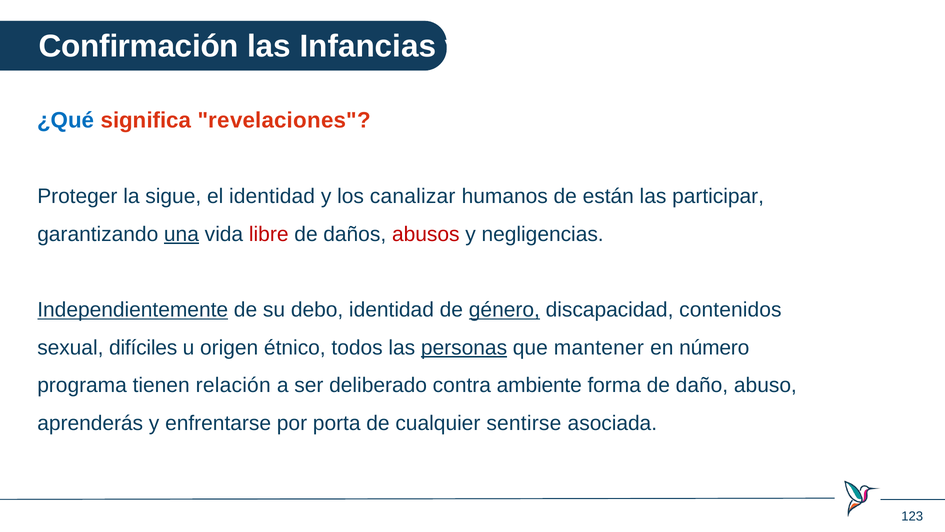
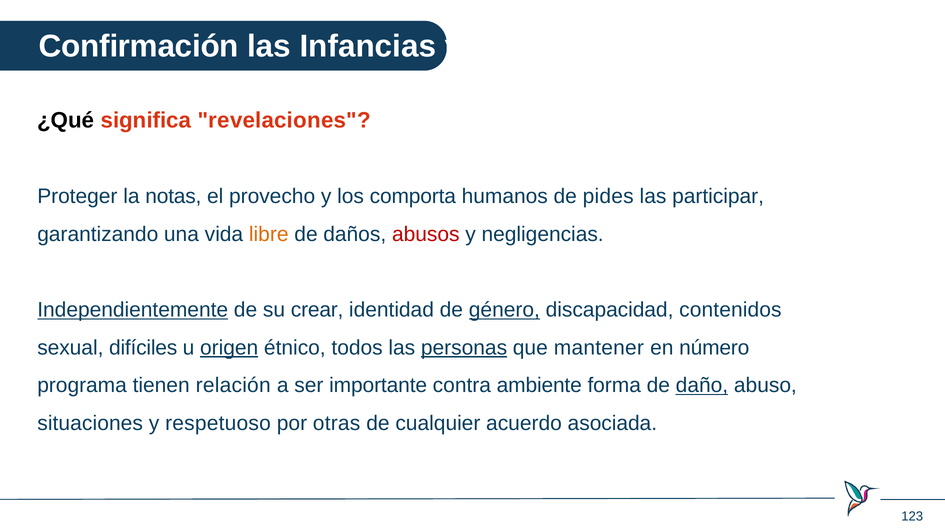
¿Qué colour: blue -> black (66, 120)
sigue: sigue -> notas (173, 196)
el identidad: identidad -> provecho (272, 196)
canalizar: canalizar -> comporta (413, 196)
están: están -> pides (608, 196)
una underline: present -> none (181, 234)
libre colour: red -> orange (269, 234)
debo: debo -> crear (317, 310)
origen underline: none -> present (229, 347)
deliberado: deliberado -> importante (378, 385)
daño underline: none -> present (702, 385)
aprenderás: aprenderás -> situaciones (90, 423)
enfrentarse: enfrentarse -> respetuoso (218, 423)
porta: porta -> otras (337, 423)
sentirse: sentirse -> acuerdo (524, 423)
